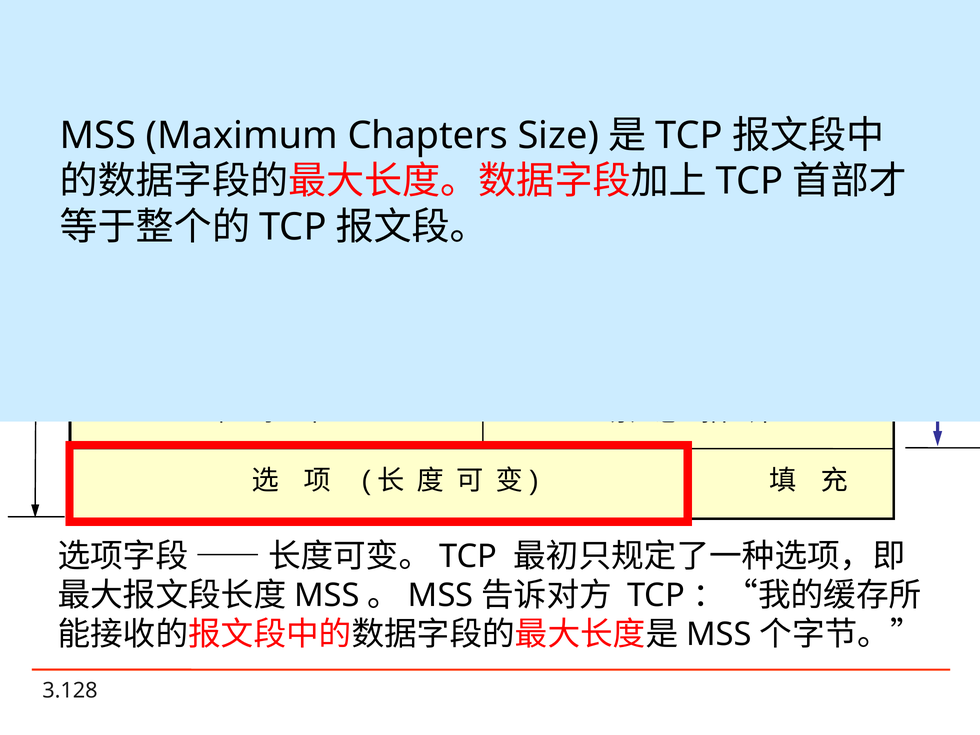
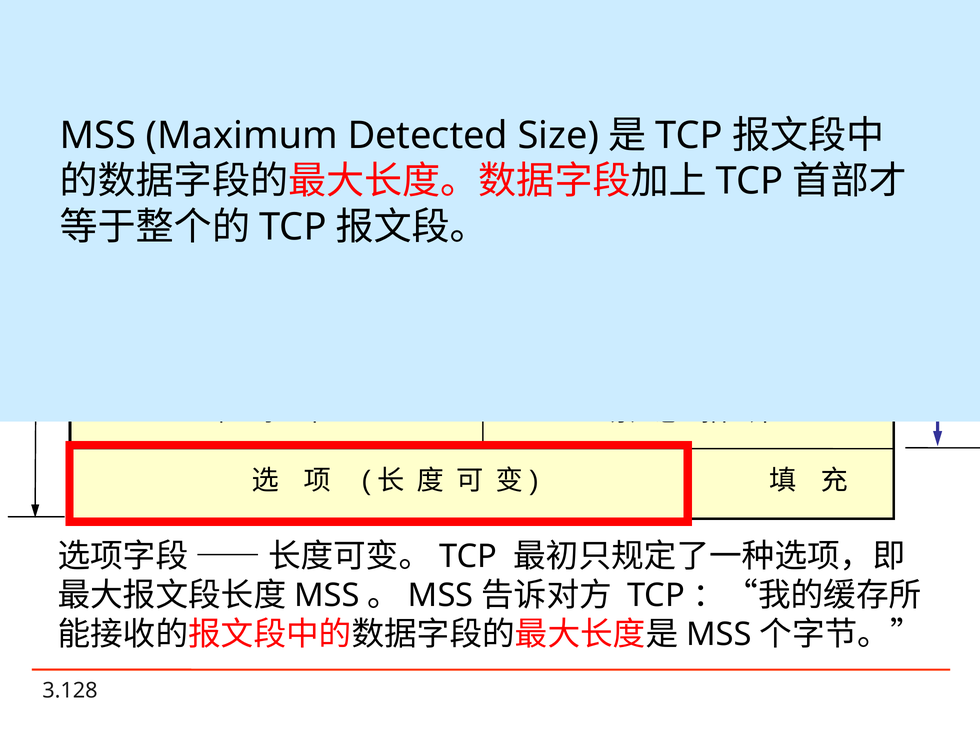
Chapters: Chapters -> Detected (428, 135)
